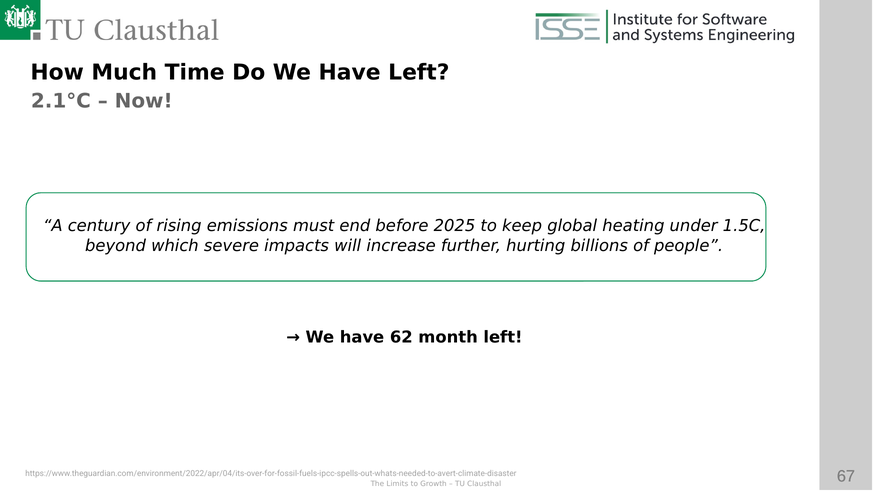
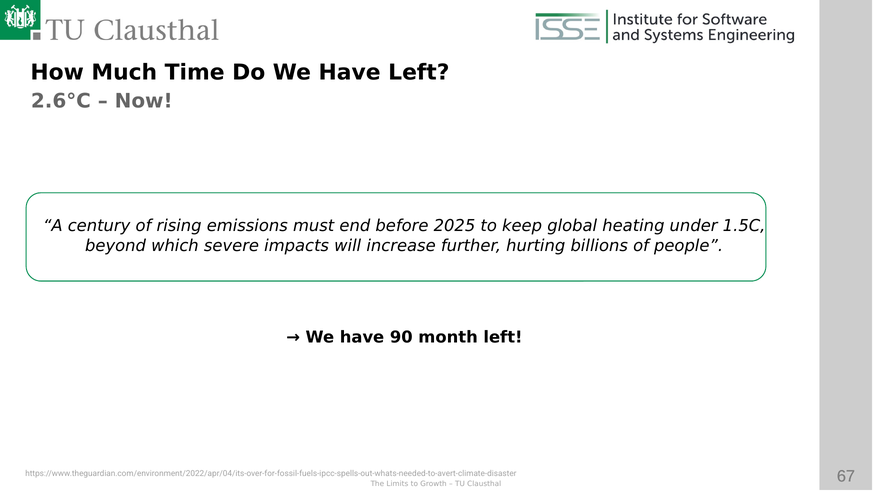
2.1°C: 2.1°C -> 2.6°C (61, 101)
62: 62 -> 90 (401, 337)
